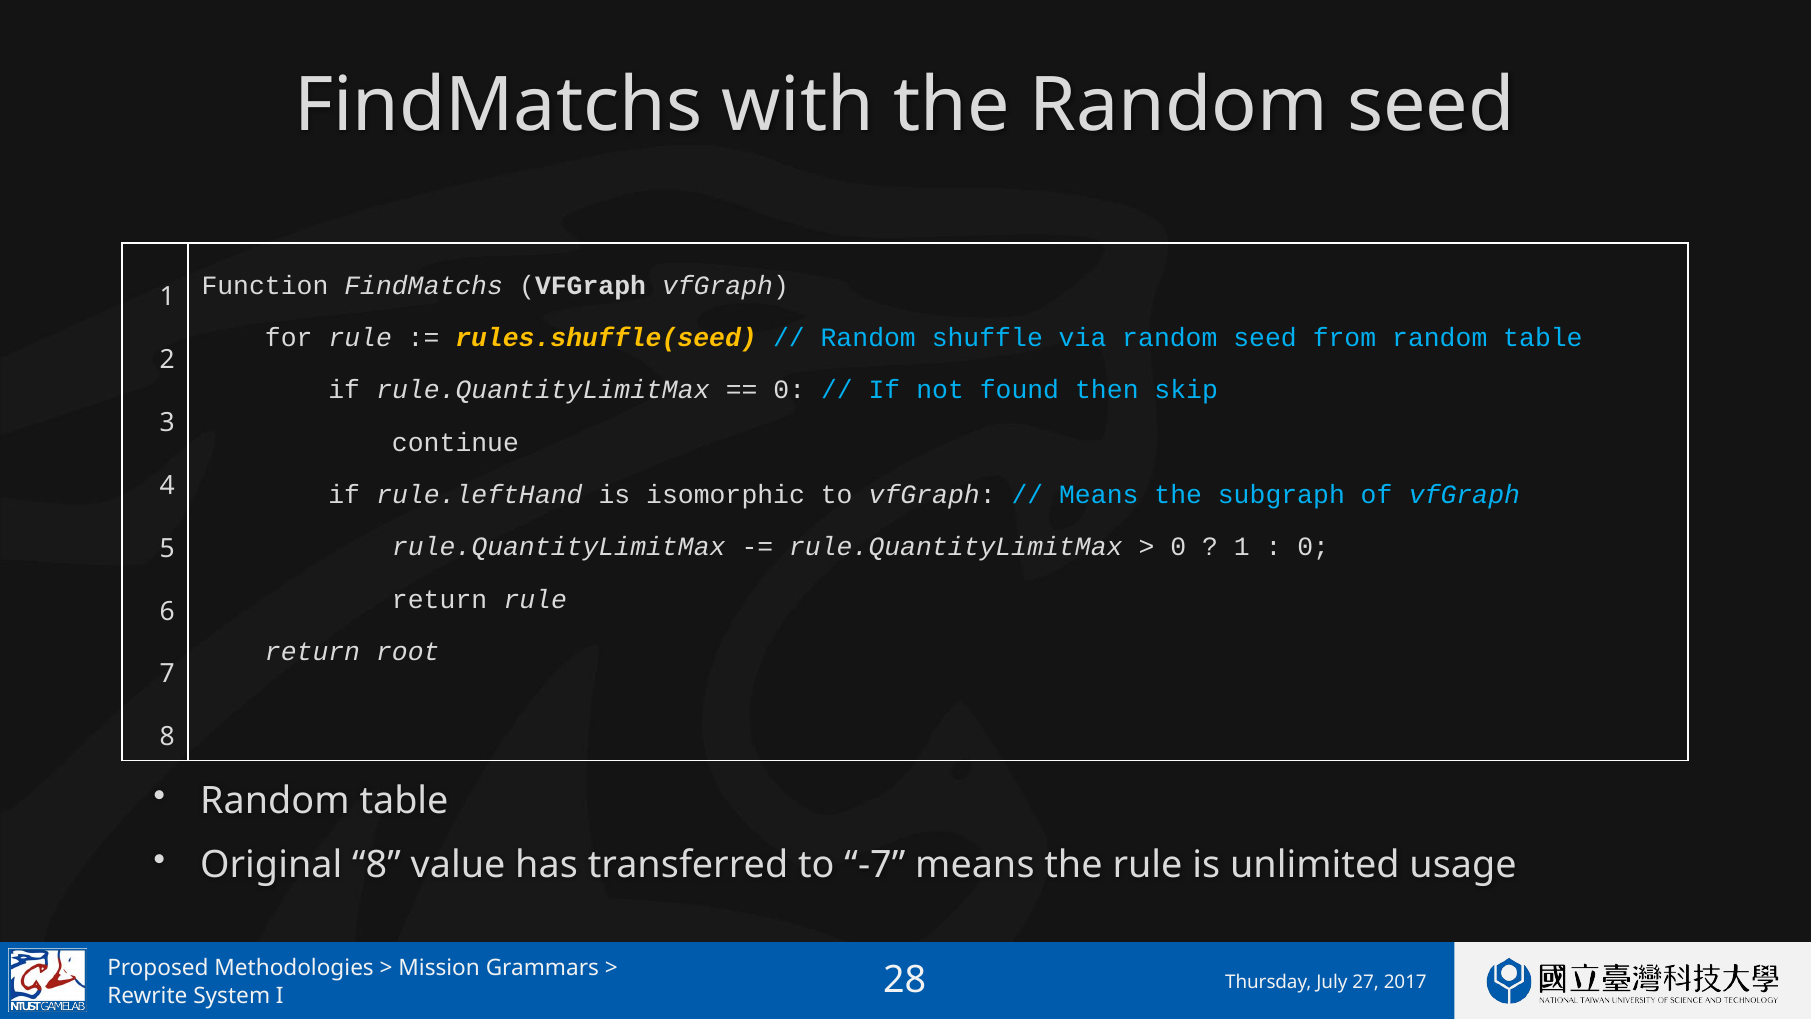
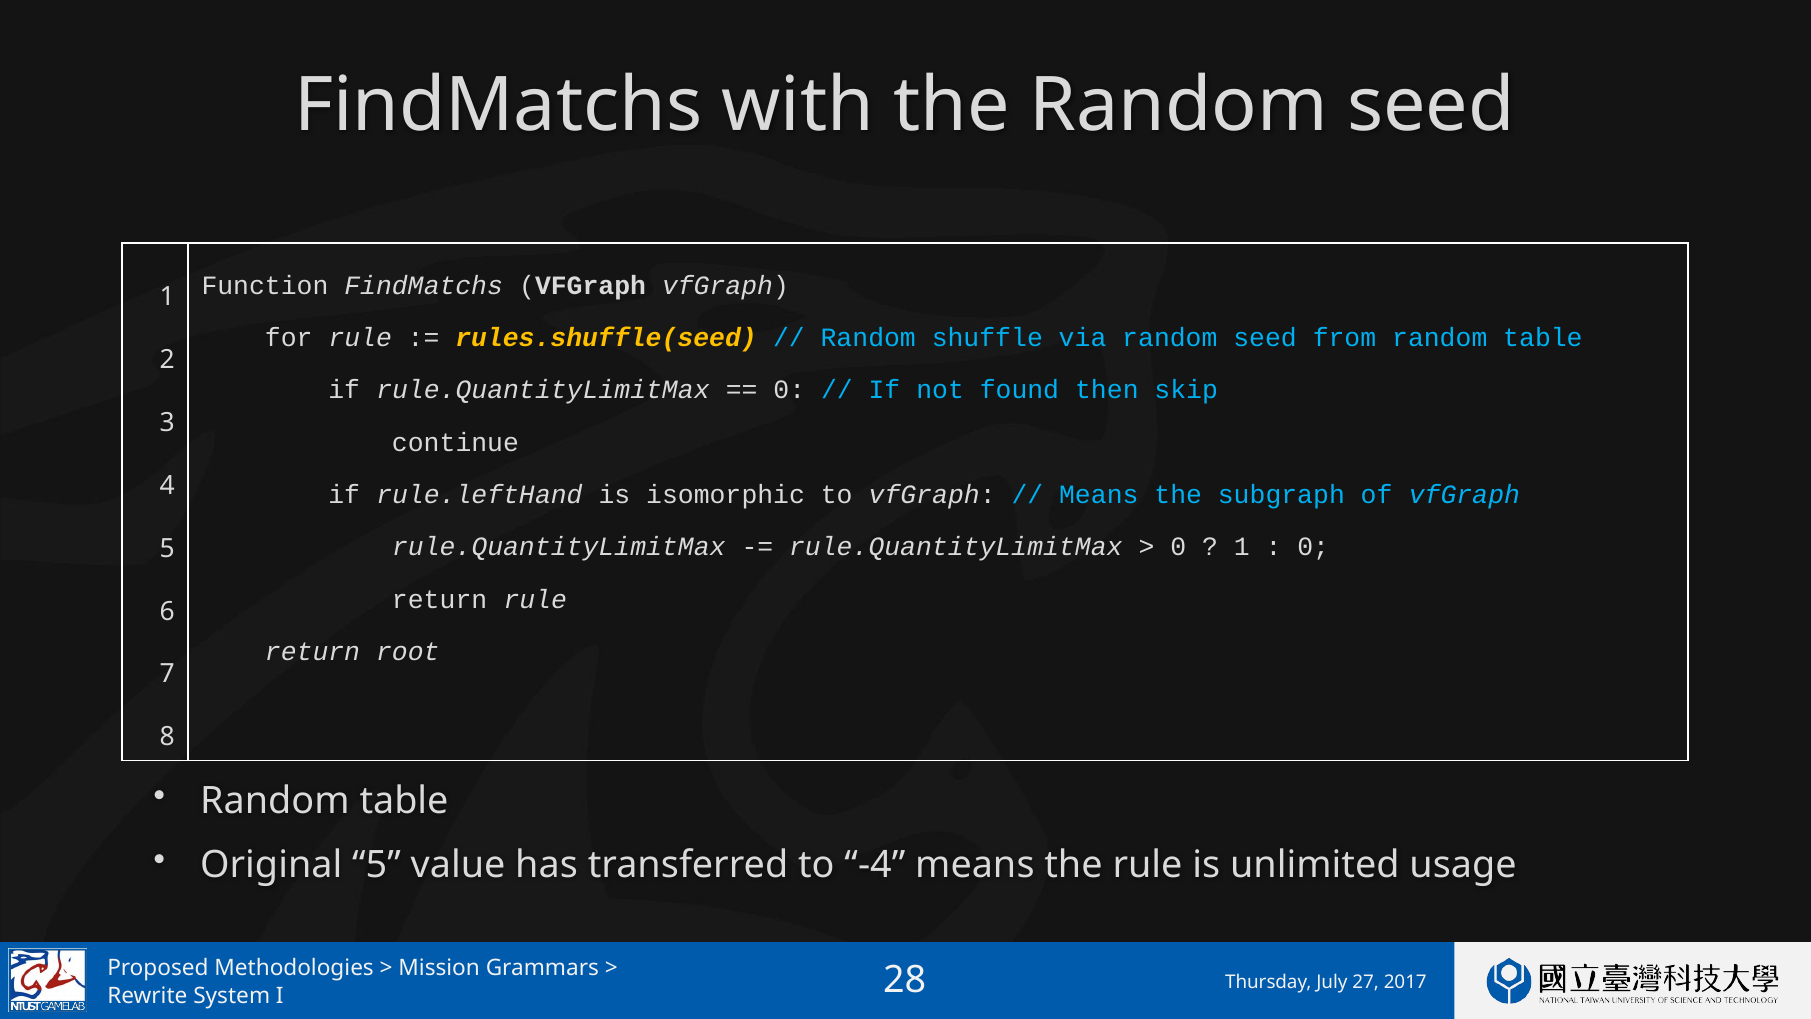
Original 8: 8 -> 5 (377, 865)
-7: -7 -> -4 (875, 865)
